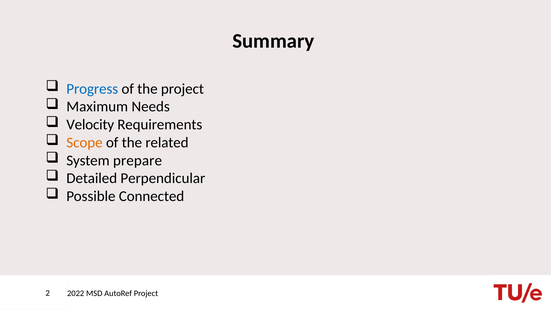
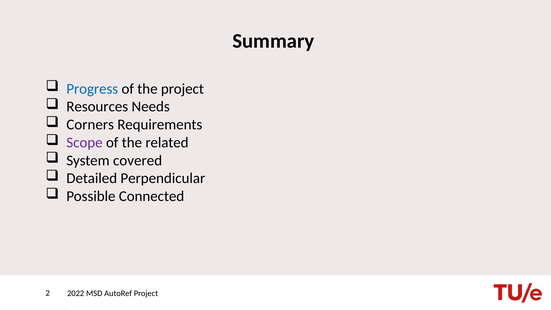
Maximum: Maximum -> Resources (97, 107)
Velocity: Velocity -> Corners (90, 125)
Scope colour: orange -> purple (85, 143)
prepare: prepare -> covered (138, 160)
